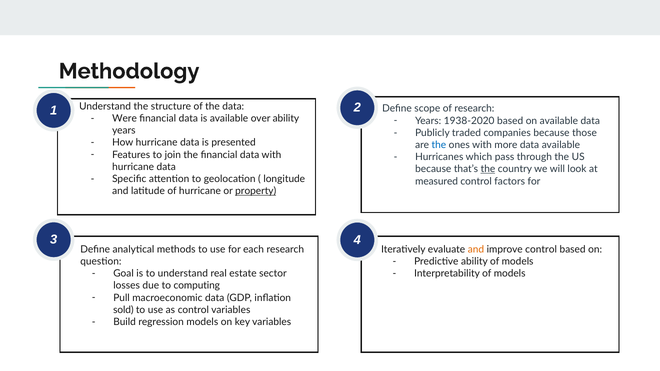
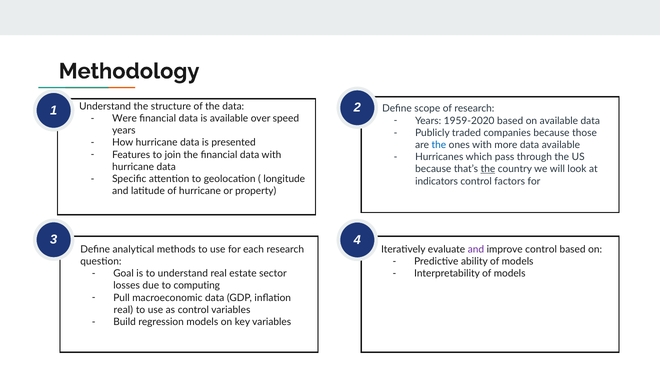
over ability: ability -> speed (286, 118)
1938-2020: 1938-2020 -> 1959-2020 (469, 121)
measured: measured -> indicators (437, 181)
property underline: present -> none (256, 191)
and colour: orange -> purple (476, 250)
sold: sold -> real (123, 310)
